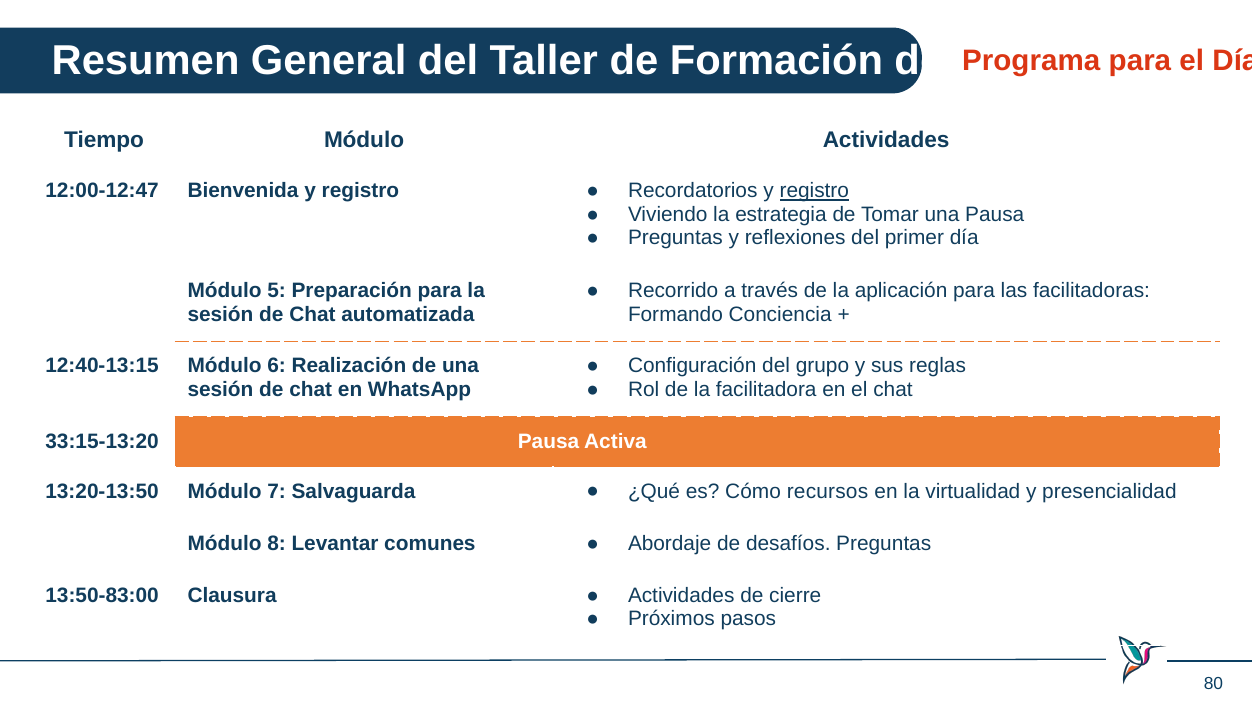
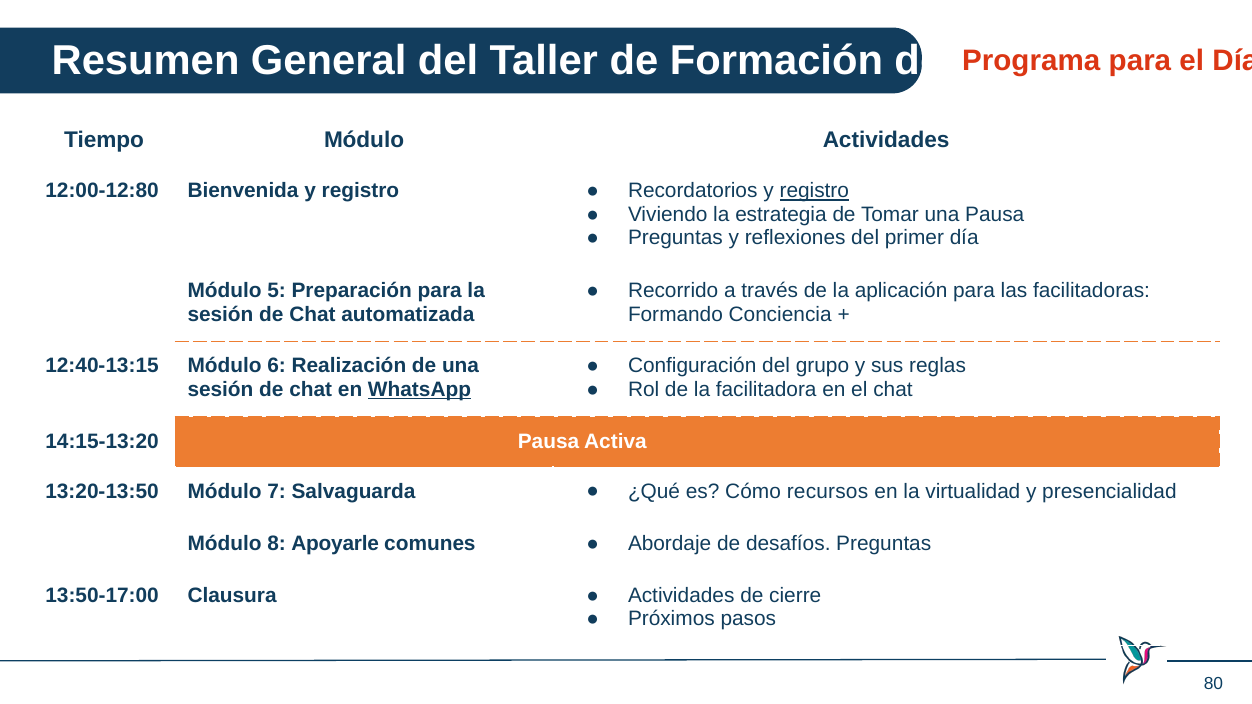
12:00-12:47: 12:00-12:47 -> 12:00-12:80 (102, 191)
WhatsApp underline: none -> present (419, 390)
33:15-13:20: 33:15-13:20 -> 14:15-13:20 (102, 441)
Levantar: Levantar -> Apoyarle (335, 544)
13:50-83:00: 13:50-83:00 -> 13:50-17:00 (102, 596)
